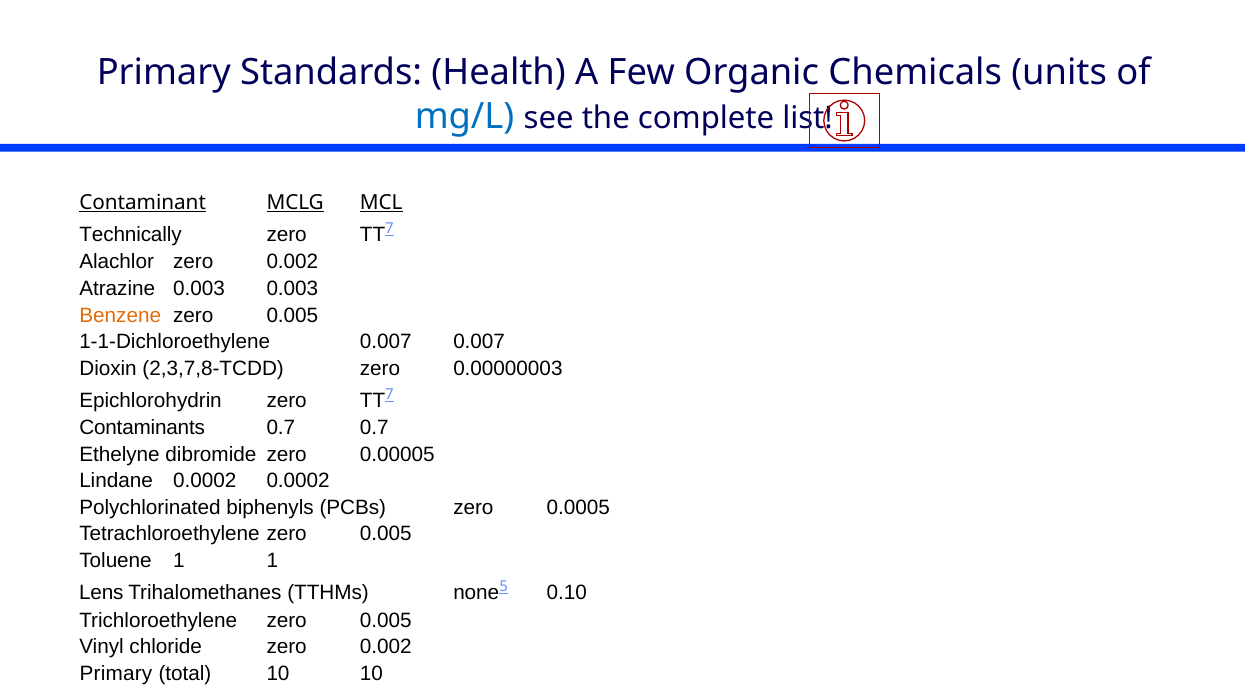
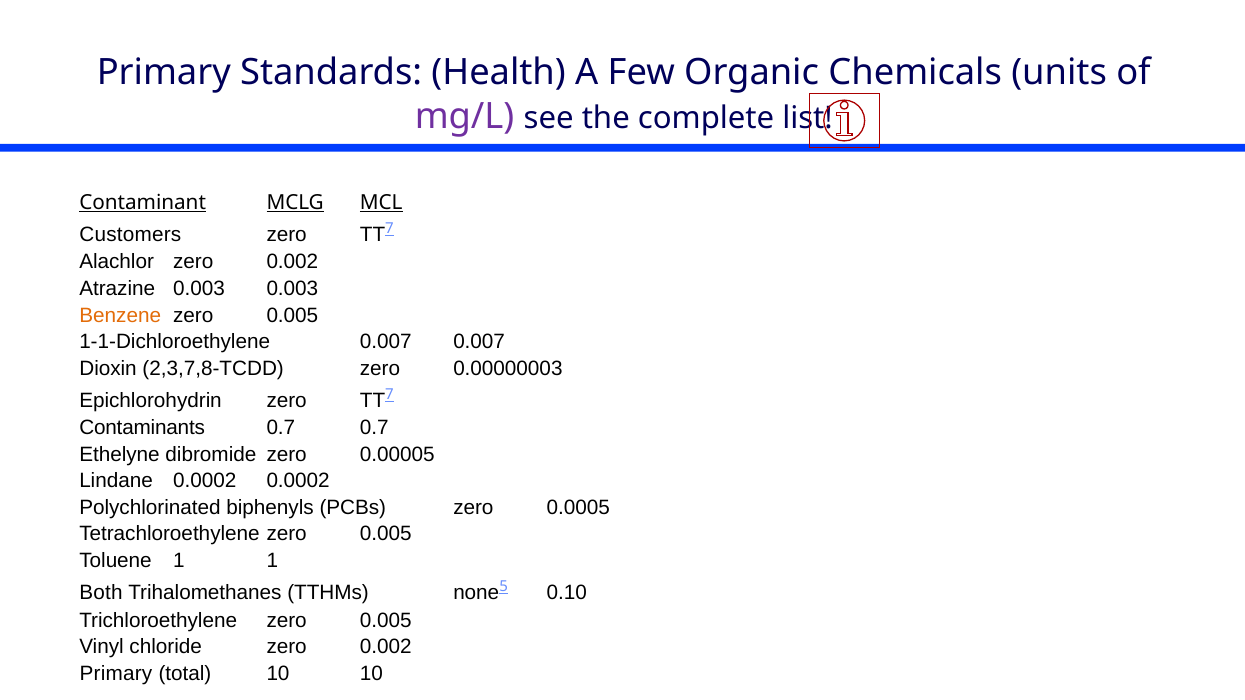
mg/L colour: blue -> purple (465, 116)
Technically: Technically -> Customers (130, 235)
Lens: Lens -> Both (101, 593)
